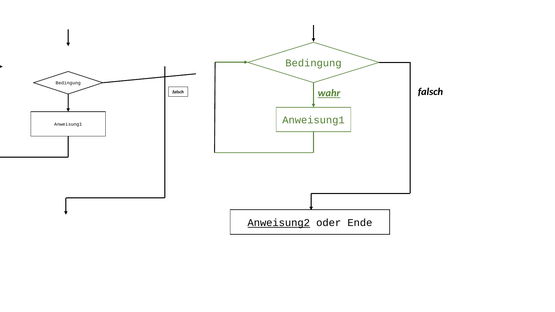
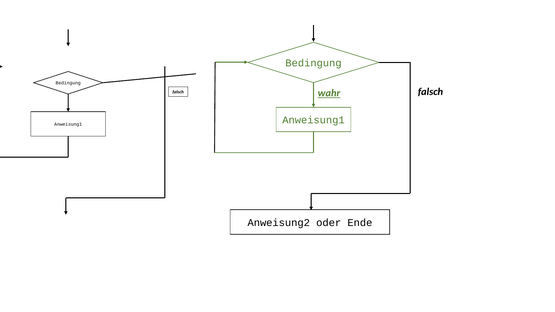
Anweisung2 underline: present -> none (279, 223)
